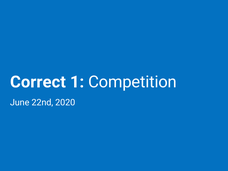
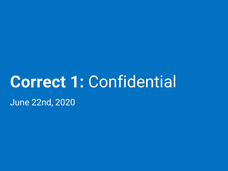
Competition: Competition -> Confidential (132, 82)
